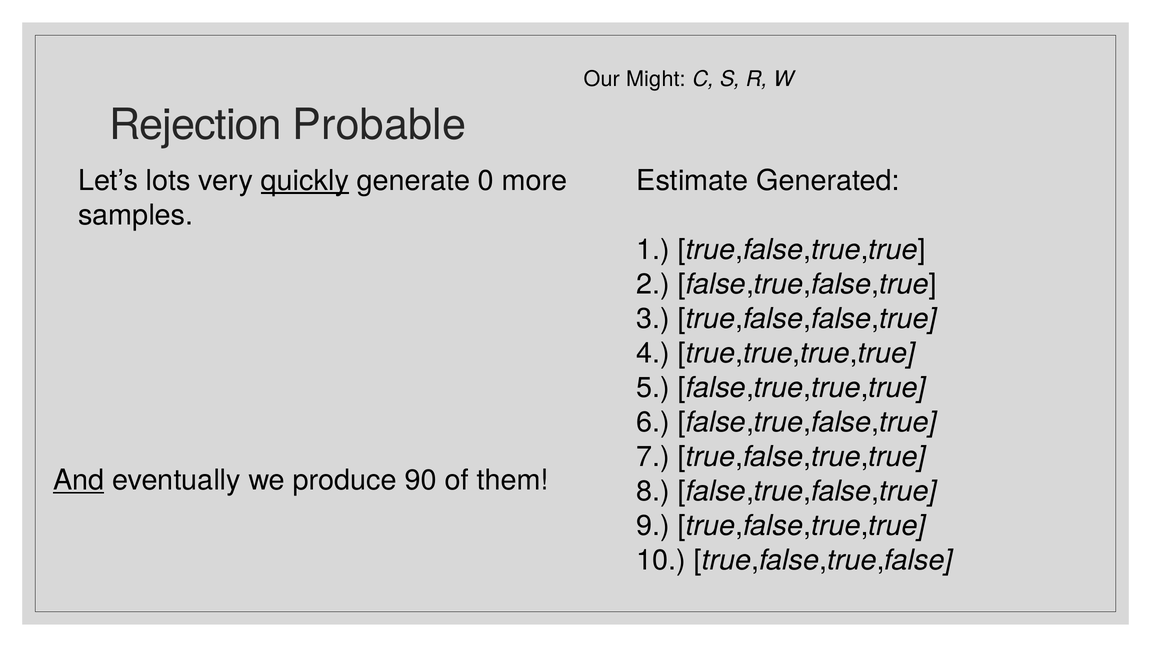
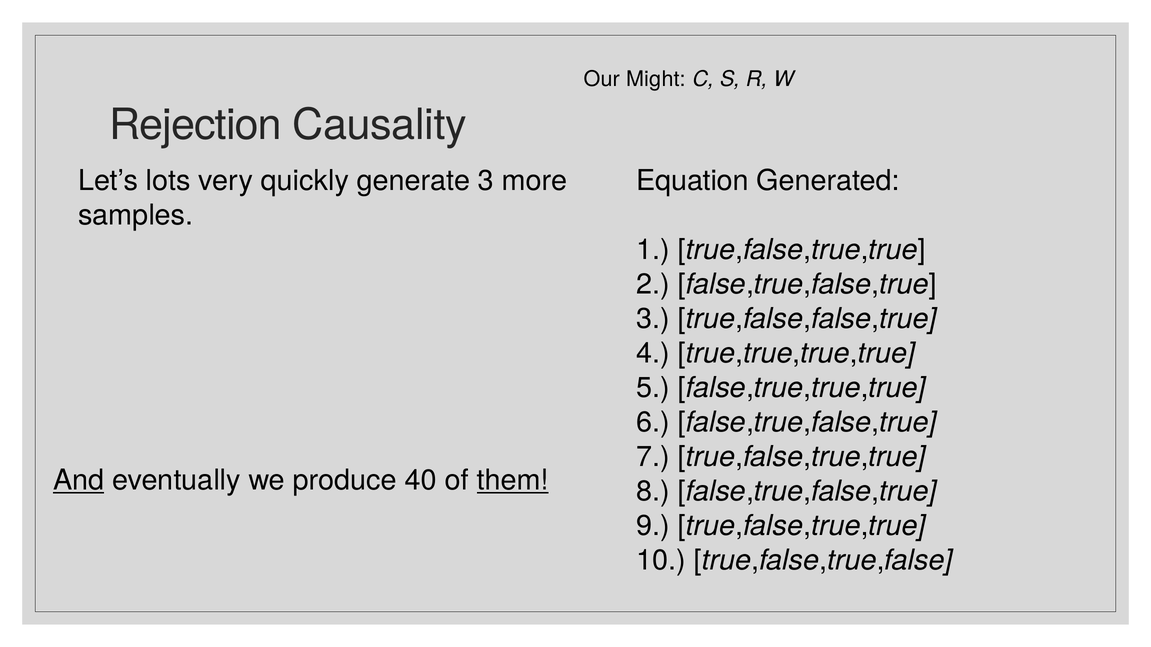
Probable: Probable -> Causality (379, 125)
quickly underline: present -> none (305, 181)
generate 0: 0 -> 3 (486, 181)
Estimate: Estimate -> Equation (693, 181)
90: 90 -> 40 (421, 481)
them underline: none -> present (513, 481)
